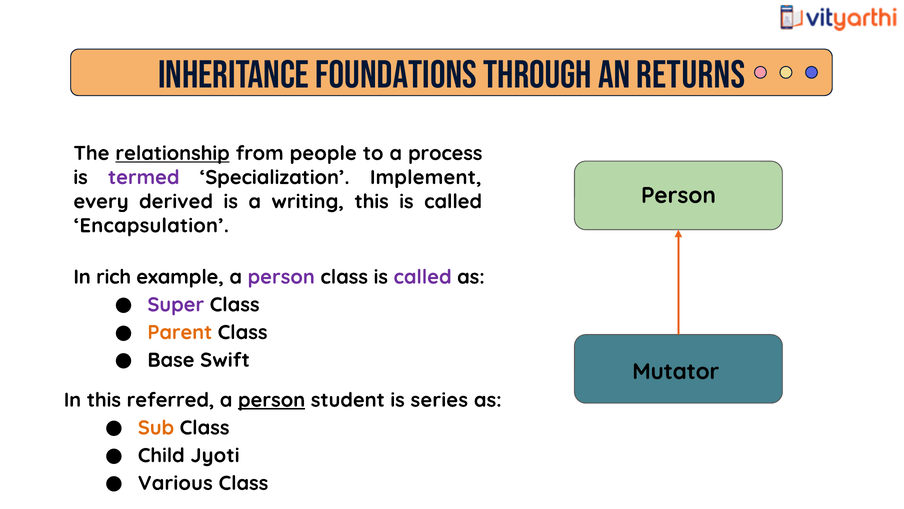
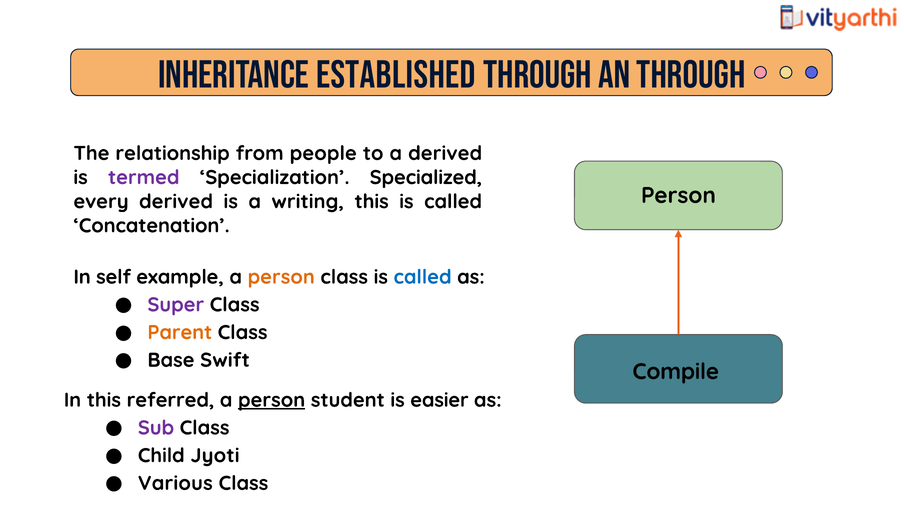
Foundations: Foundations -> Established (396, 75)
an Returns: Returns -> Through (691, 75)
relationship underline: present -> none (173, 153)
a process: process -> derived (445, 153)
Implement: Implement -> Specialized (426, 177)
Encapsulation: Encapsulation -> Concatenation (152, 225)
rich: rich -> self (114, 277)
person colour: purple -> orange (281, 277)
called colour: purple -> blue (423, 277)
Mutator: Mutator -> Compile (676, 371)
series: series -> easier (439, 400)
Sub colour: orange -> purple (156, 427)
